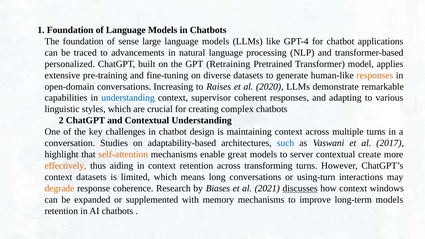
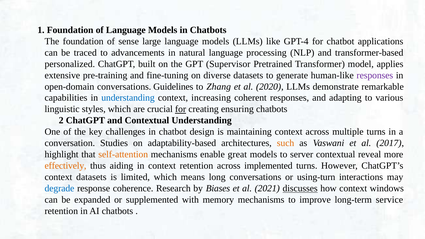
Retraining: Retraining -> Supervisor (228, 64)
responses colour: orange -> purple (375, 75)
Increasing: Increasing -> Guidelines (173, 87)
Raises: Raises -> Zhang (219, 87)
supervisor: supervisor -> increasing (211, 98)
for underline: none -> present (181, 109)
complex: complex -> ensuring (237, 109)
such colour: blue -> orange (286, 143)
create: create -> reveal (370, 155)
transforming: transforming -> implemented (268, 166)
degrade colour: orange -> blue (59, 189)
long-term models: models -> service (389, 200)
